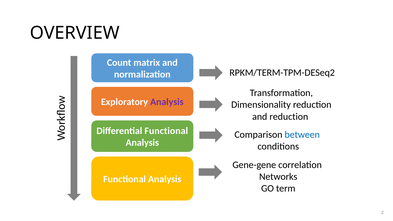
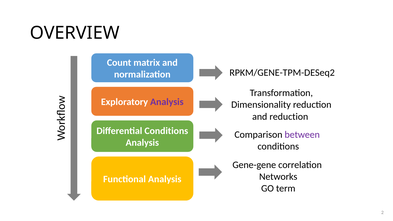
RPKM/TERM-TPM-DESeq2: RPKM/TERM-TPM-DESeq2 -> RPKM/GENE-TPM-DESeq2 (282, 73)
Differential Functional: Functional -> Conditions (166, 131)
between colour: blue -> purple (302, 135)
